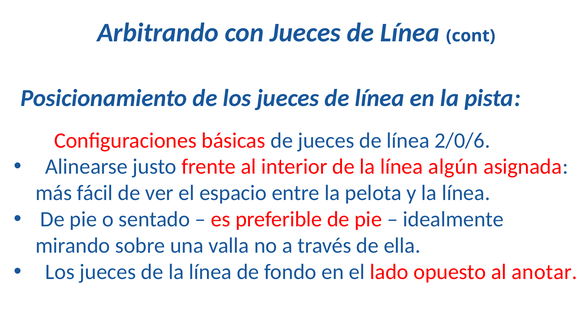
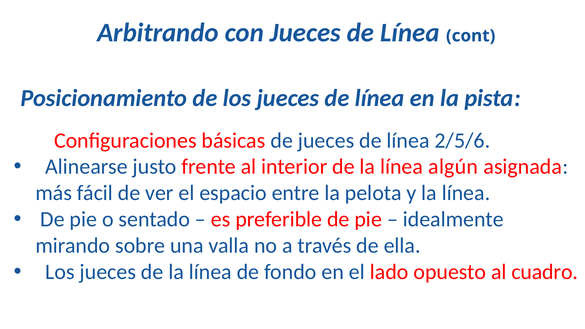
2/0/6: 2/0/6 -> 2/5/6 (462, 140)
anotar: anotar -> cuadro (545, 272)
